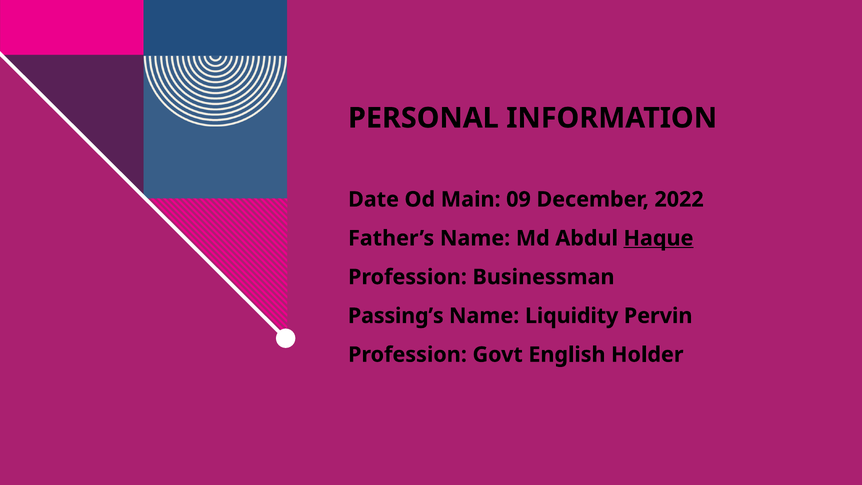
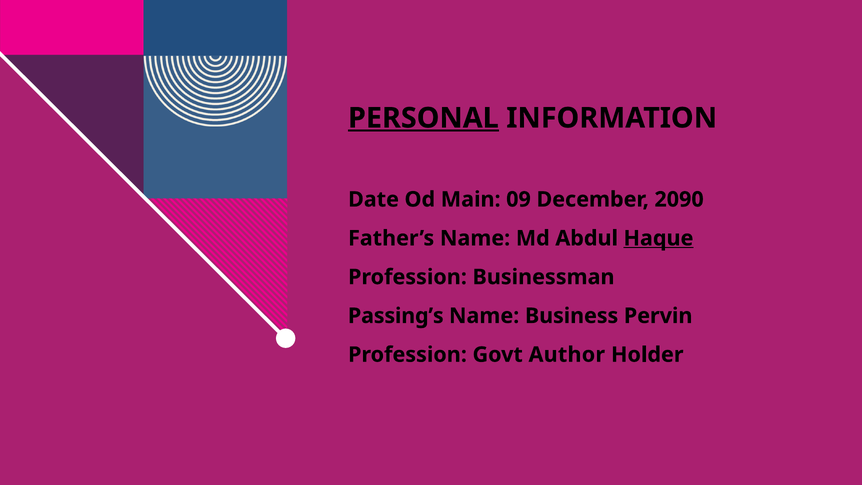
PERSONAL underline: none -> present (423, 118)
2022: 2022 -> 2090 (679, 199)
Liquidity: Liquidity -> Business (572, 316)
English: English -> Author (567, 355)
